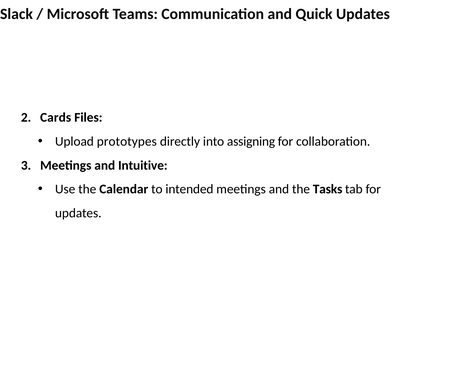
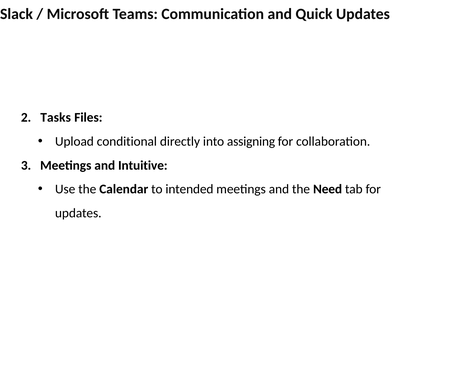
Cards: Cards -> Tasks (56, 118)
prototypes: prototypes -> conditional (127, 142)
Tasks: Tasks -> Need (328, 189)
